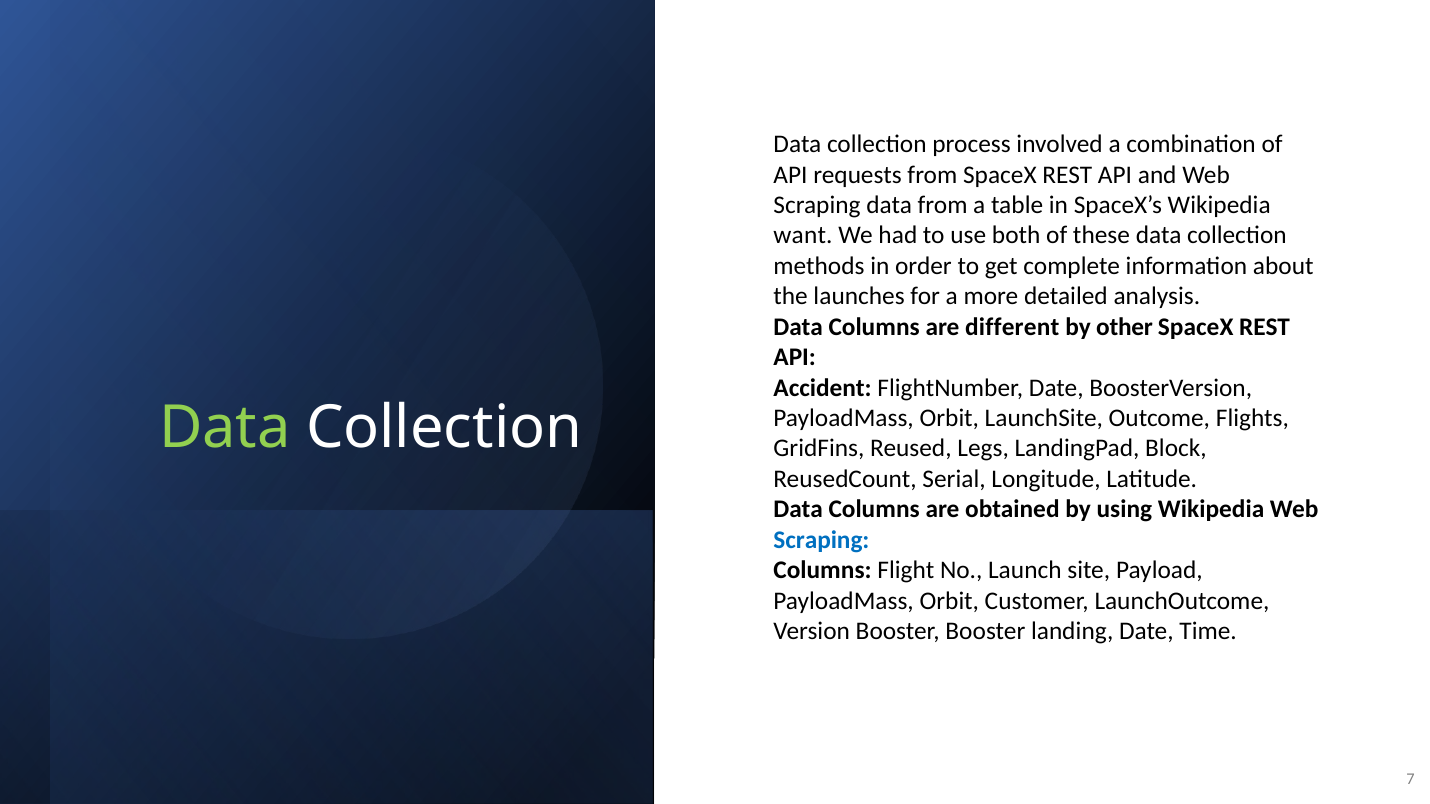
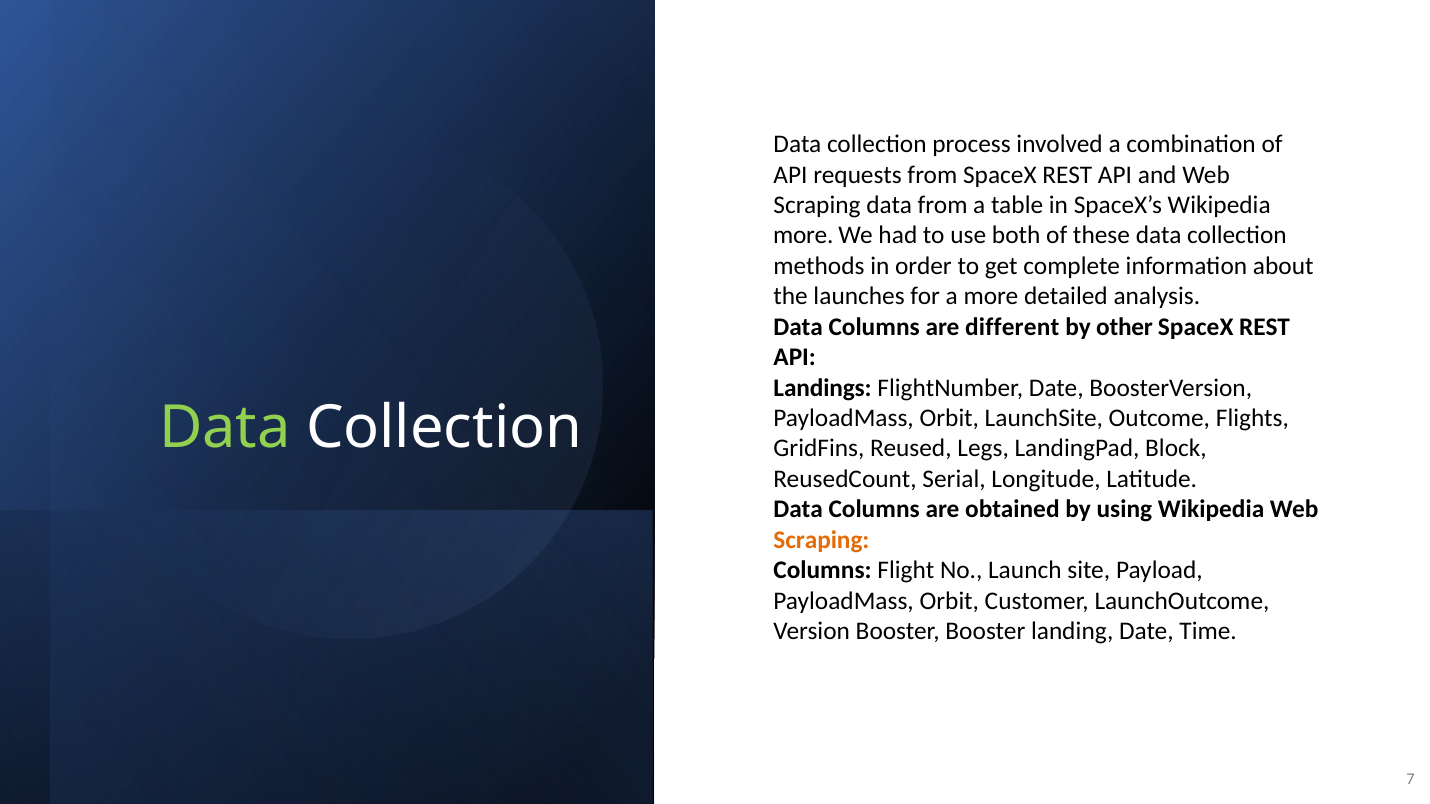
want: want -> more (803, 236)
Accident: Accident -> Landings (823, 388)
Scraping colour: blue -> orange (821, 540)
